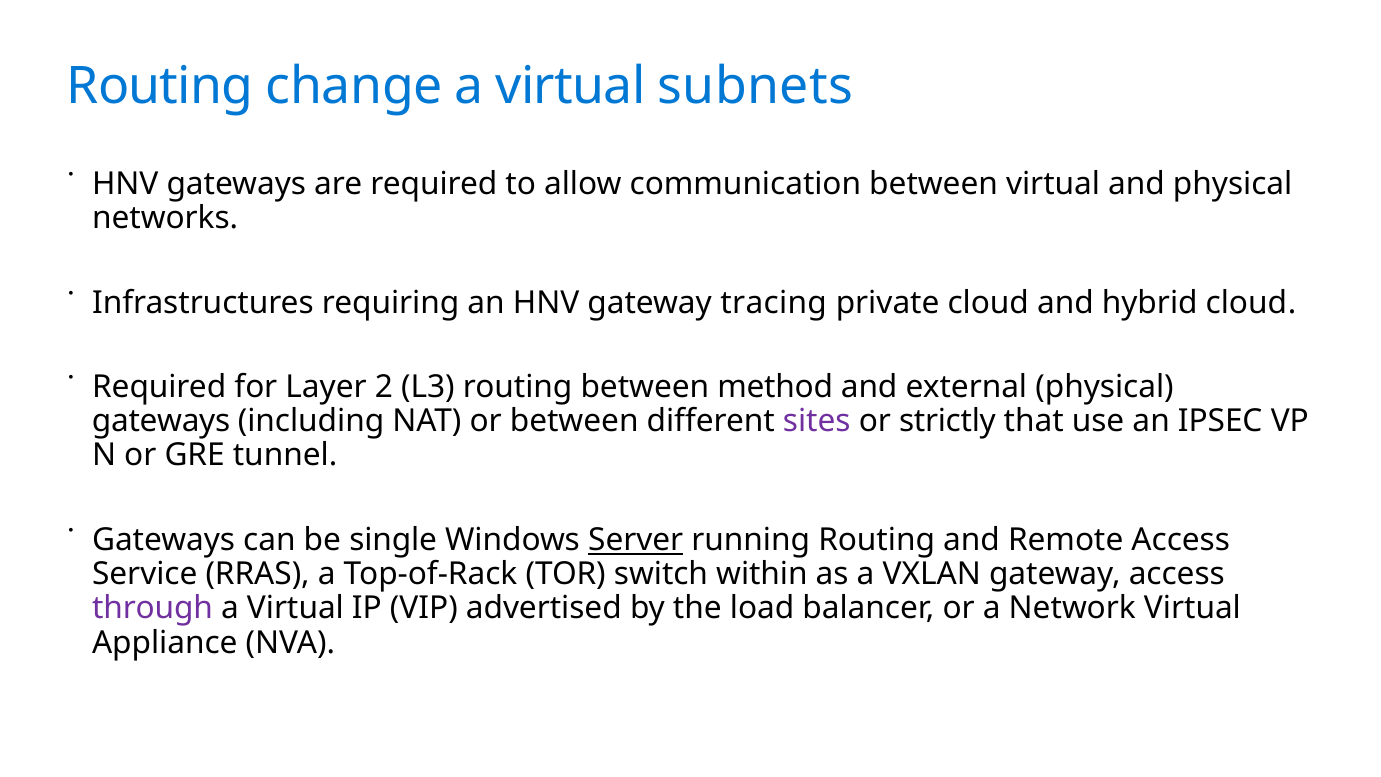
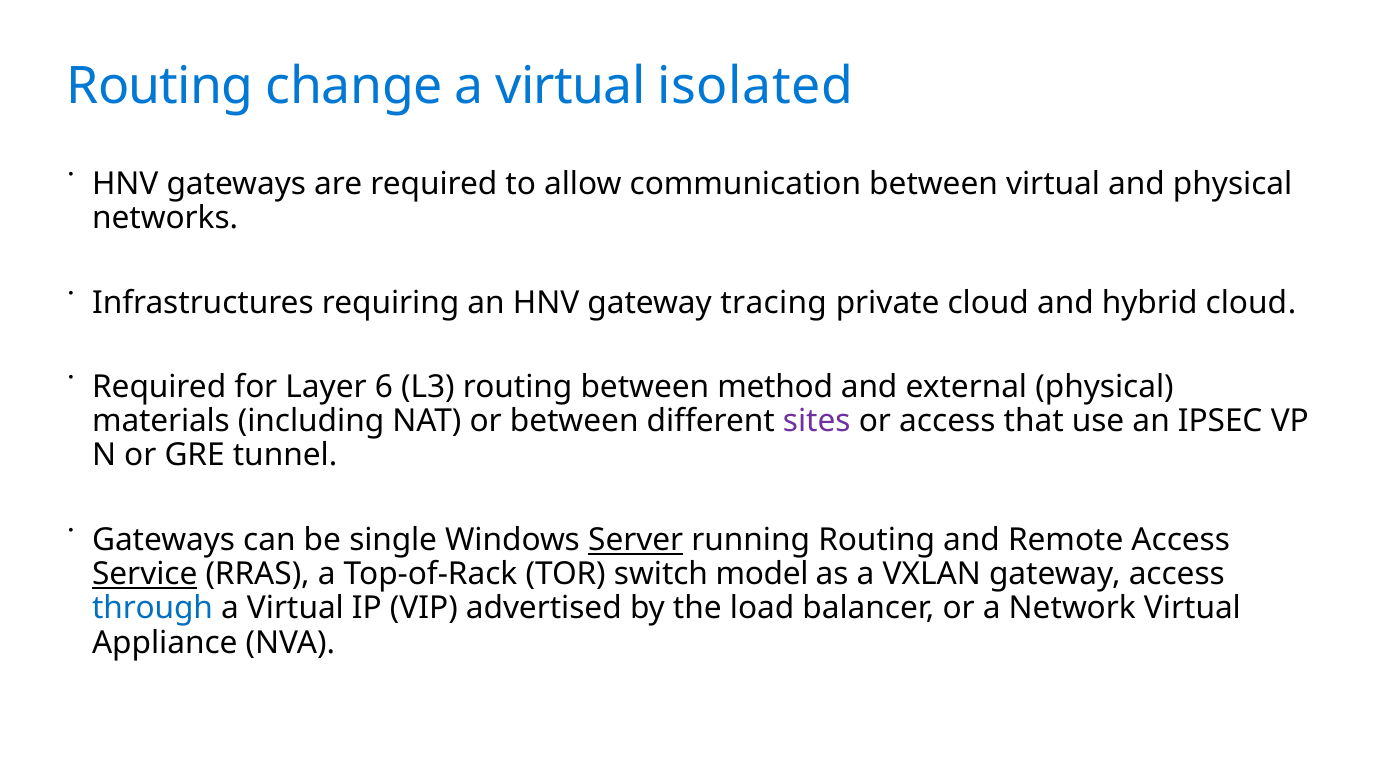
subnets: subnets -> isolated (755, 86)
2: 2 -> 6 (384, 387)
gateways: gateways -> materials (161, 421)
or strictly: strictly -> access (947, 421)
Service underline: none -> present (145, 574)
within: within -> model (762, 574)
through colour: purple -> blue (153, 608)
